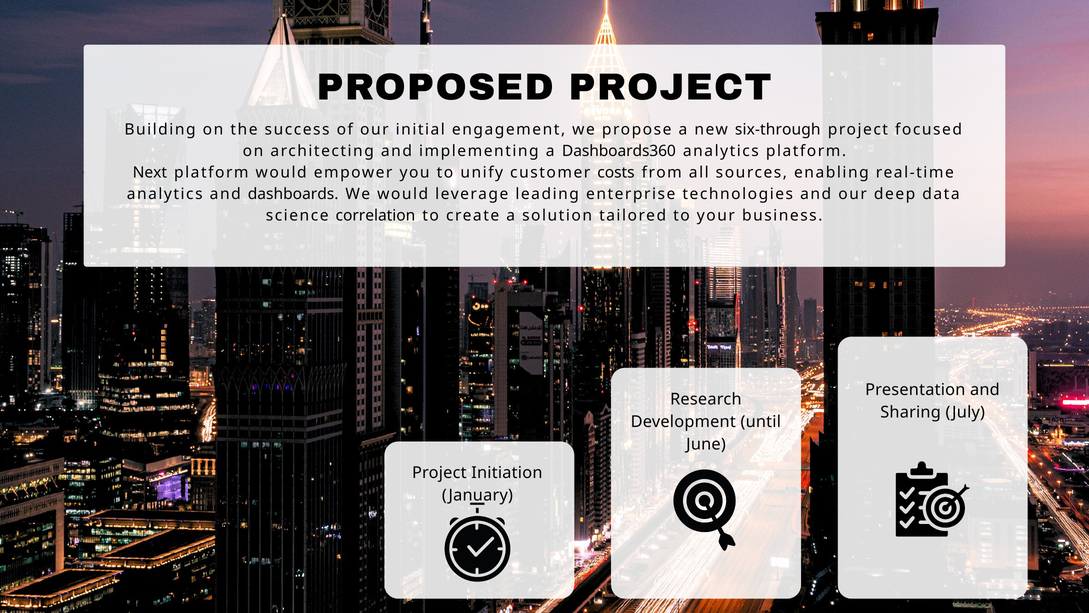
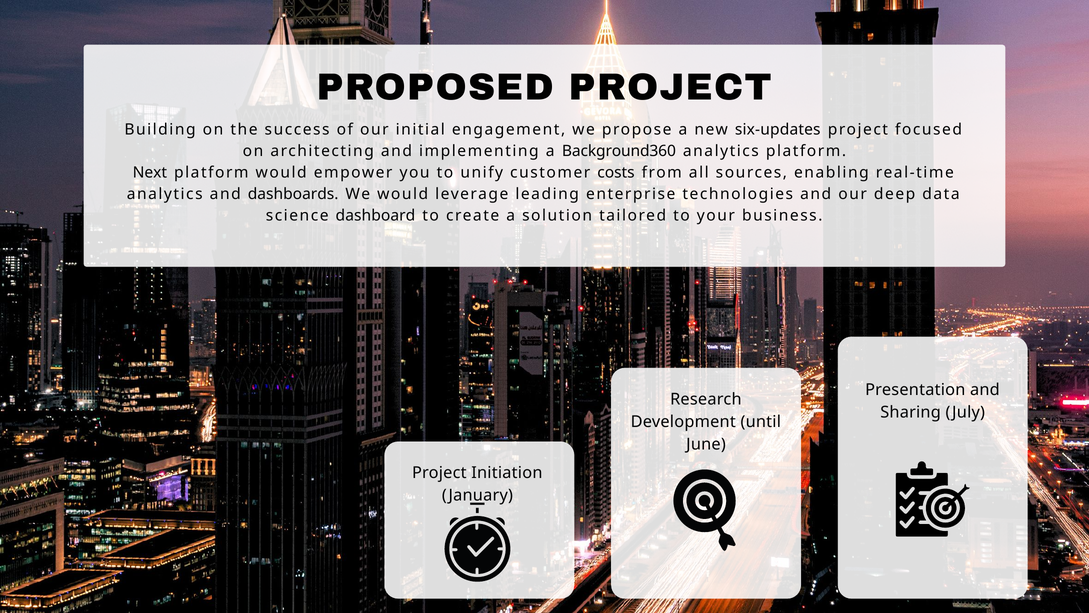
six-through: six-through -> six-updates (778, 130)
Dashboards360: Dashboards360 -> Background360 (619, 151)
correlation: correlation -> dashboard (375, 216)
